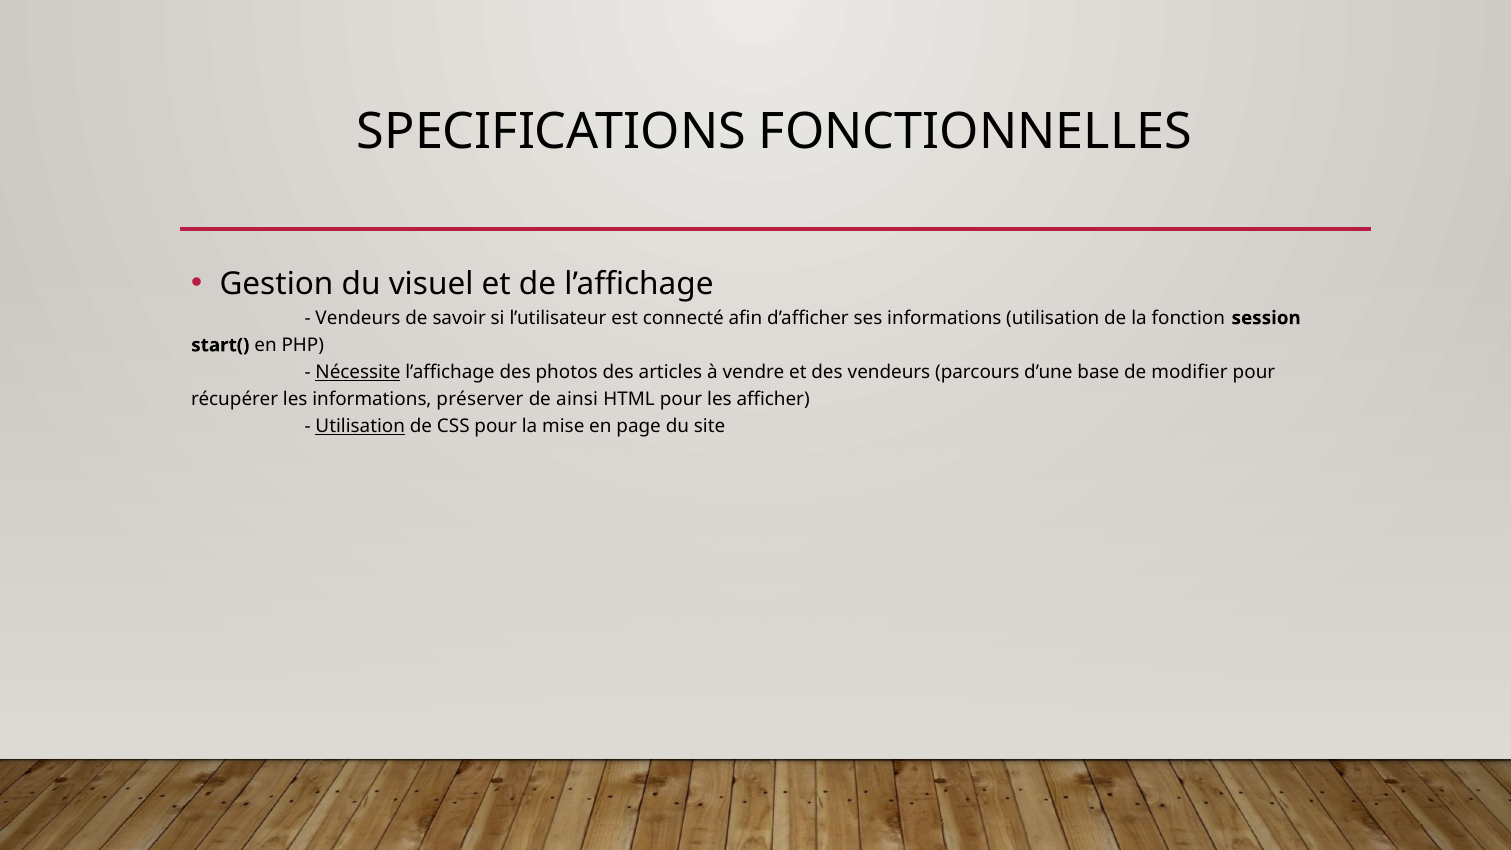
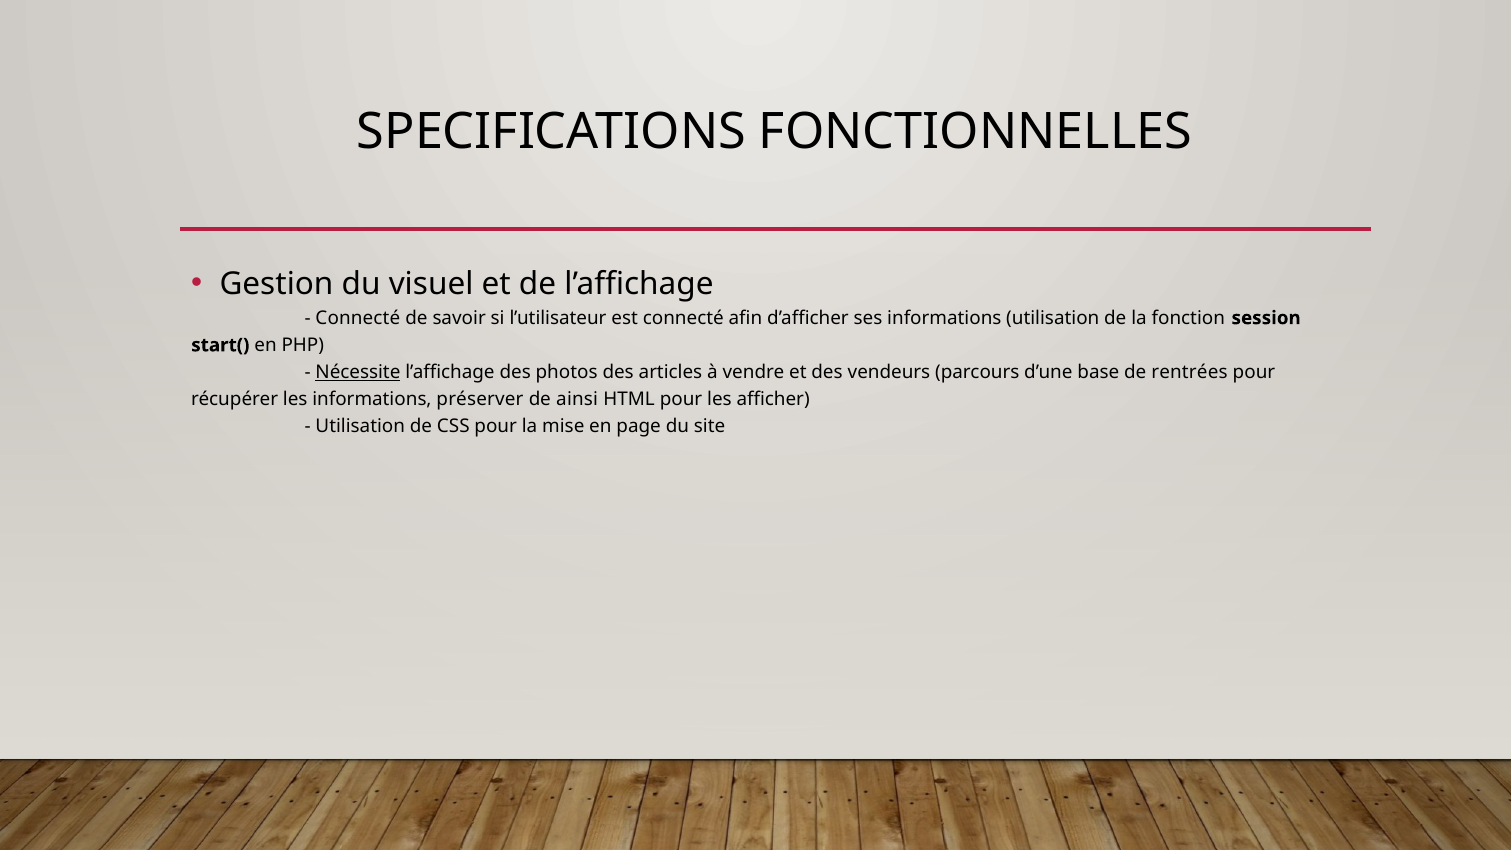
Vendeurs: Vendeurs -> Connecté (358, 318)
modifier: modifier -> rentrées (1189, 372)
Utilisation underline: present -> none (360, 427)
